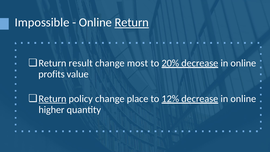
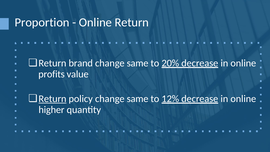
Impossible: Impossible -> Proportion (42, 22)
Return underline: present -> none (132, 22)
result: result -> brand (81, 63)
most: most -> same (138, 63)
policy change place: place -> same (138, 99)
